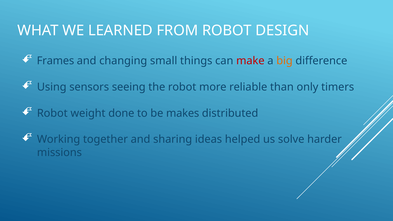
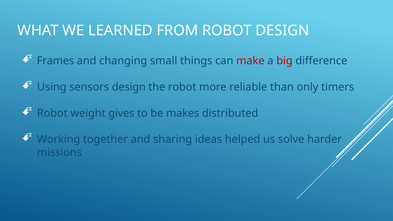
big colour: orange -> red (284, 61)
sensors seeing: seeing -> design (129, 87)
done: done -> gives (121, 113)
